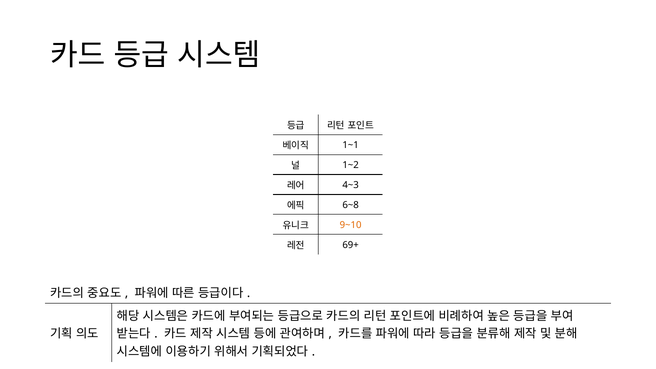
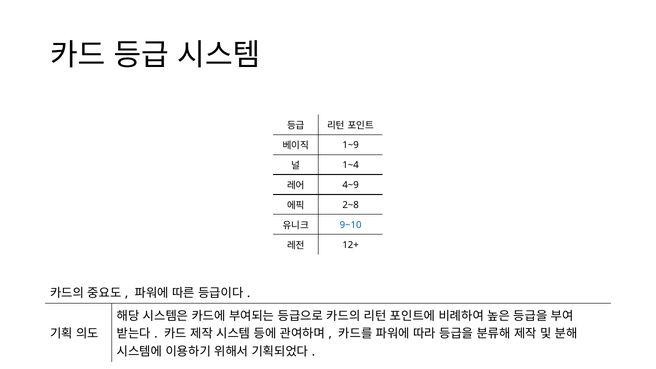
1~1: 1~1 -> 1~9 (351, 145)
1~2: 1~2 -> 1~4 (351, 165)
4~3: 4~3 -> 4~9 (351, 185)
6~8: 6~8 -> 2~8 (351, 205)
9~10 colour: orange -> blue (351, 225)
69+: 69+ -> 12+ (351, 245)
